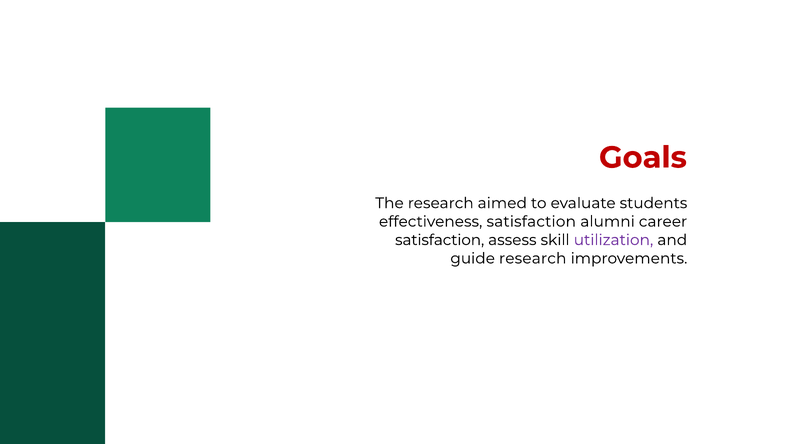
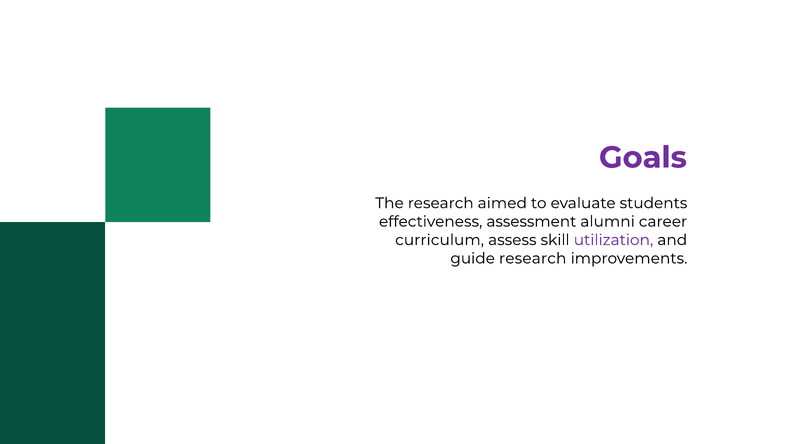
Goals colour: red -> purple (643, 158)
effectiveness satisfaction: satisfaction -> assessment (531, 222)
satisfaction: satisfaction -> curriculum (440, 240)
